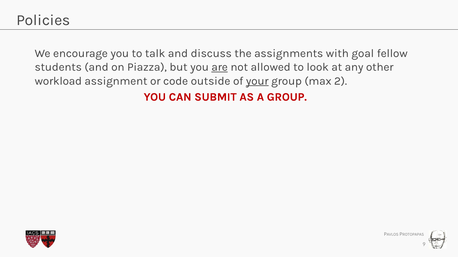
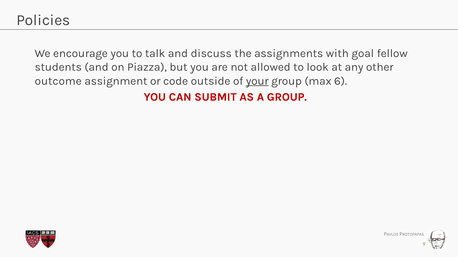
are underline: present -> none (220, 67)
workload: workload -> outcome (58, 81)
2: 2 -> 6 (341, 81)
